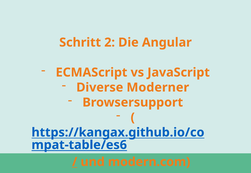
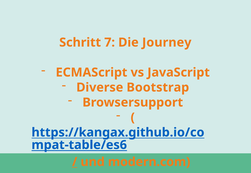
2: 2 -> 7 (110, 43)
Angular: Angular -> Journey (167, 43)
Moderner: Moderner -> Bootstrap (158, 88)
